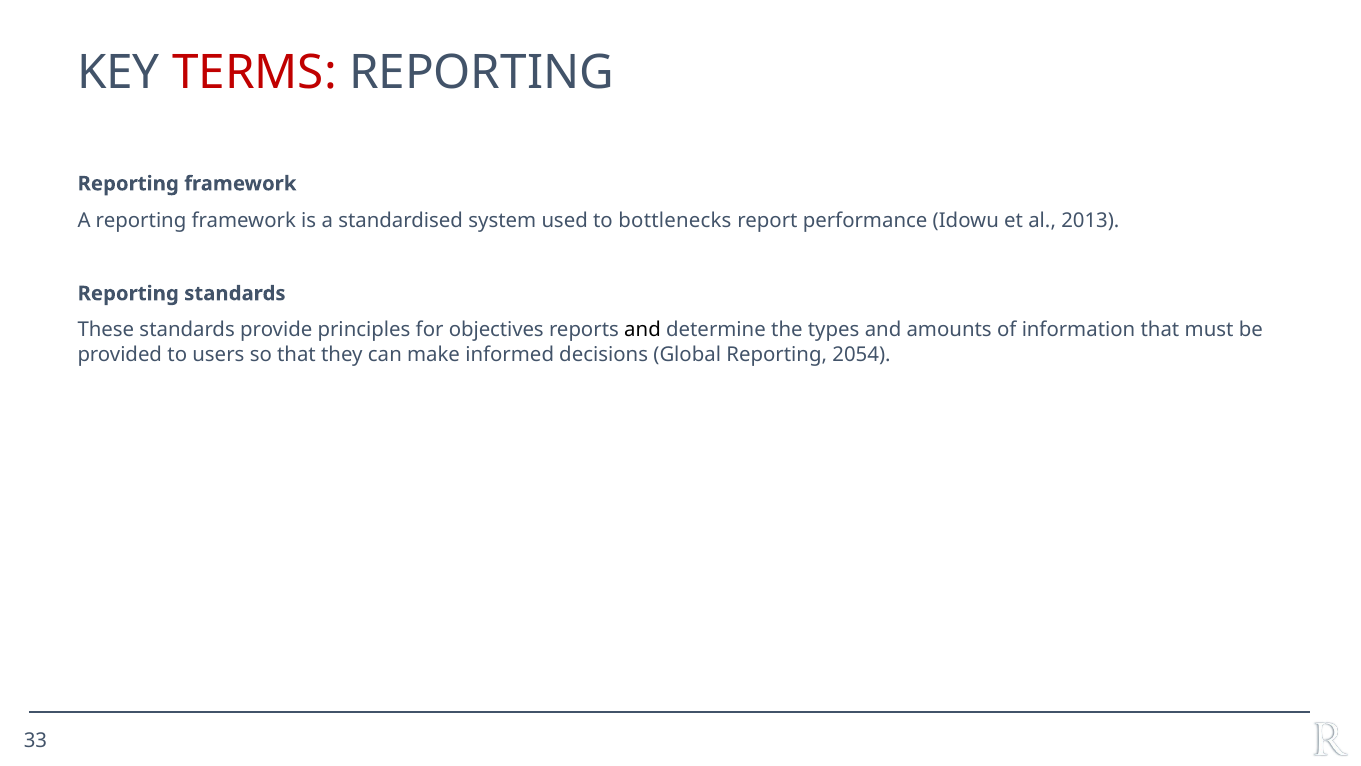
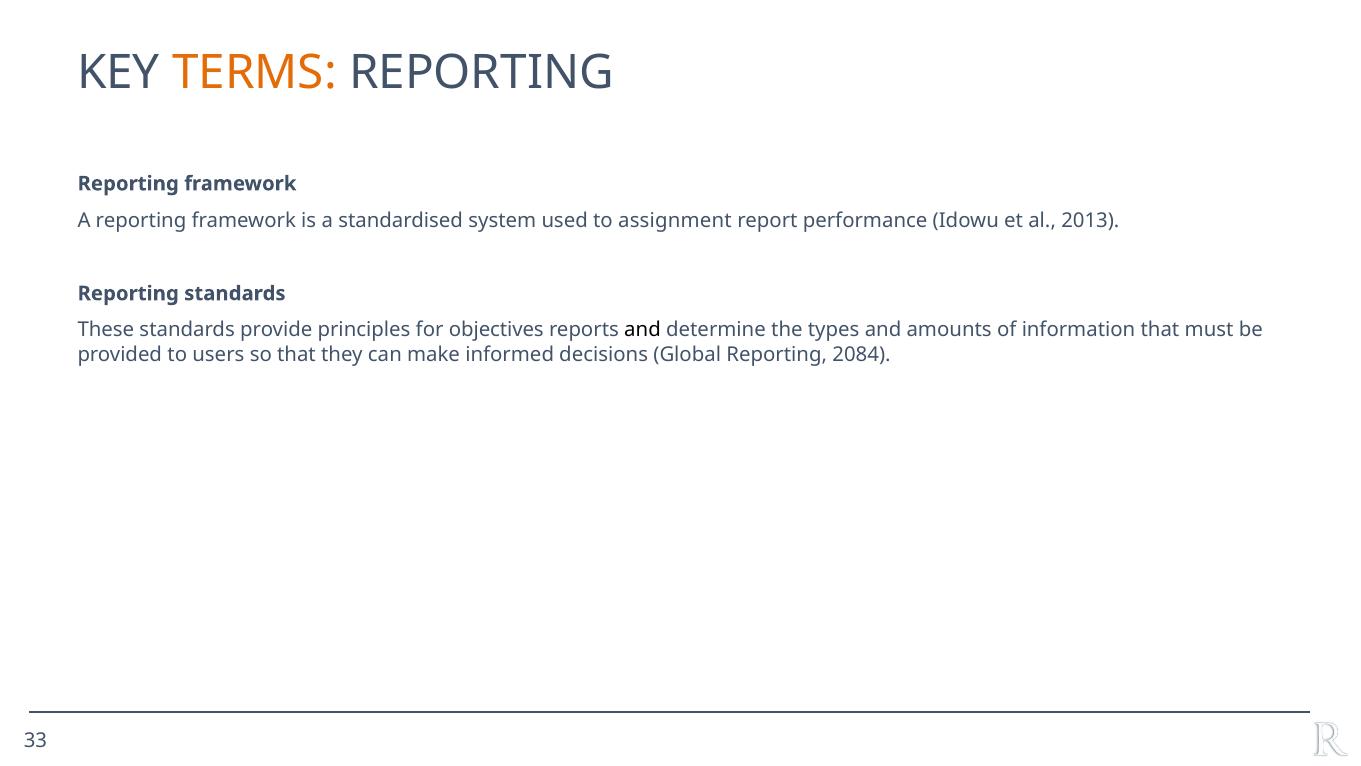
TERMS colour: red -> orange (255, 73)
bottlenecks: bottlenecks -> assignment (675, 220)
2054: 2054 -> 2084 (861, 354)
